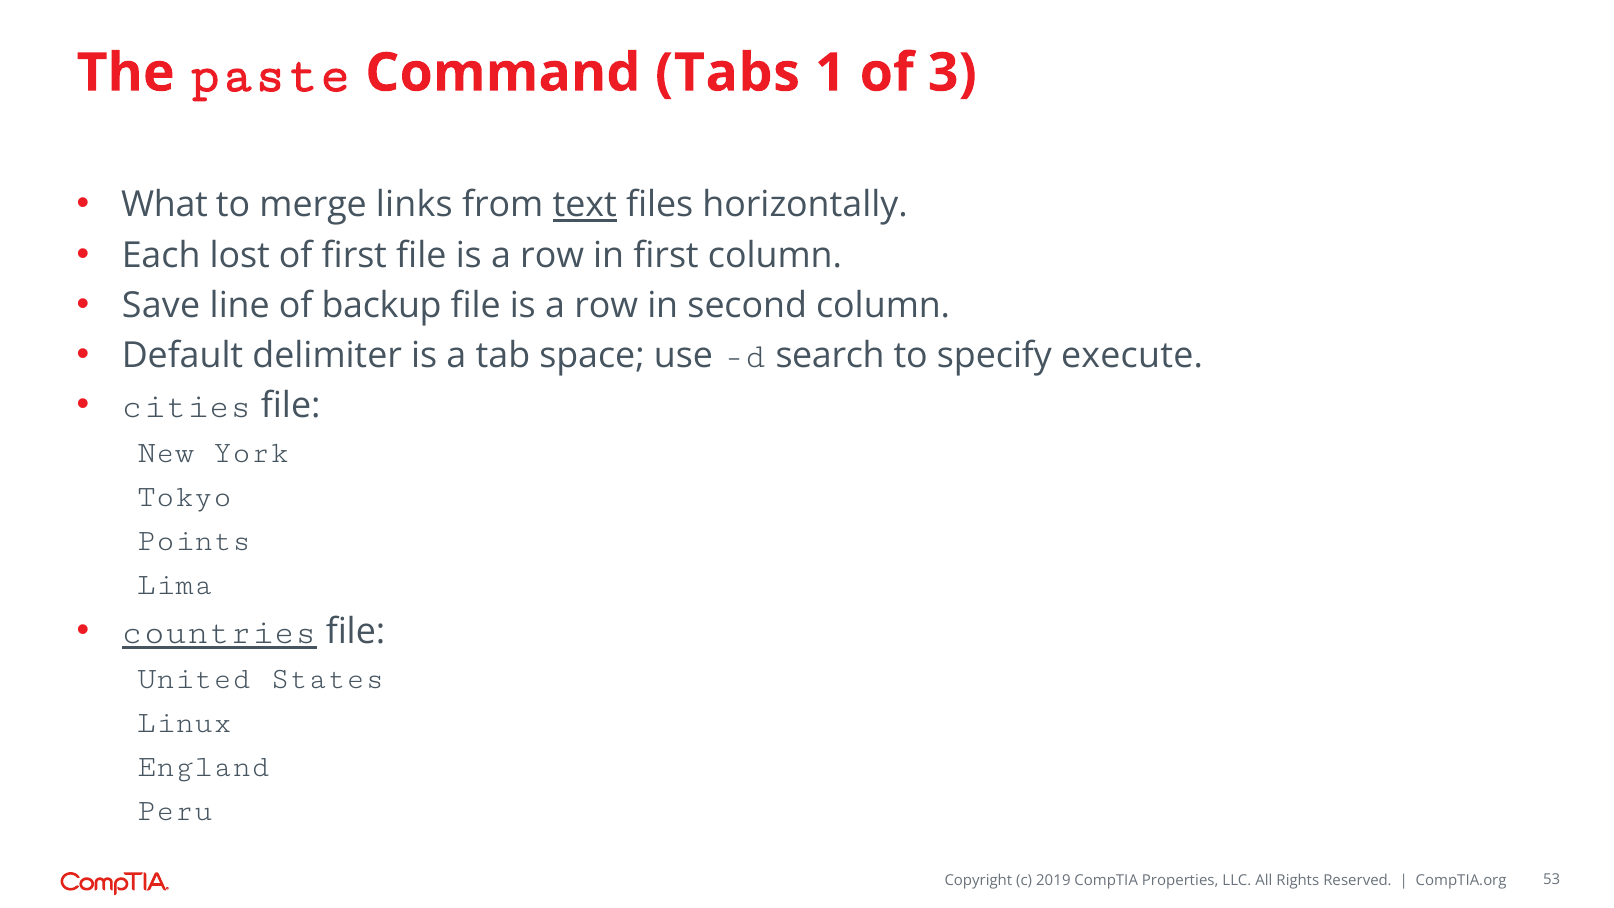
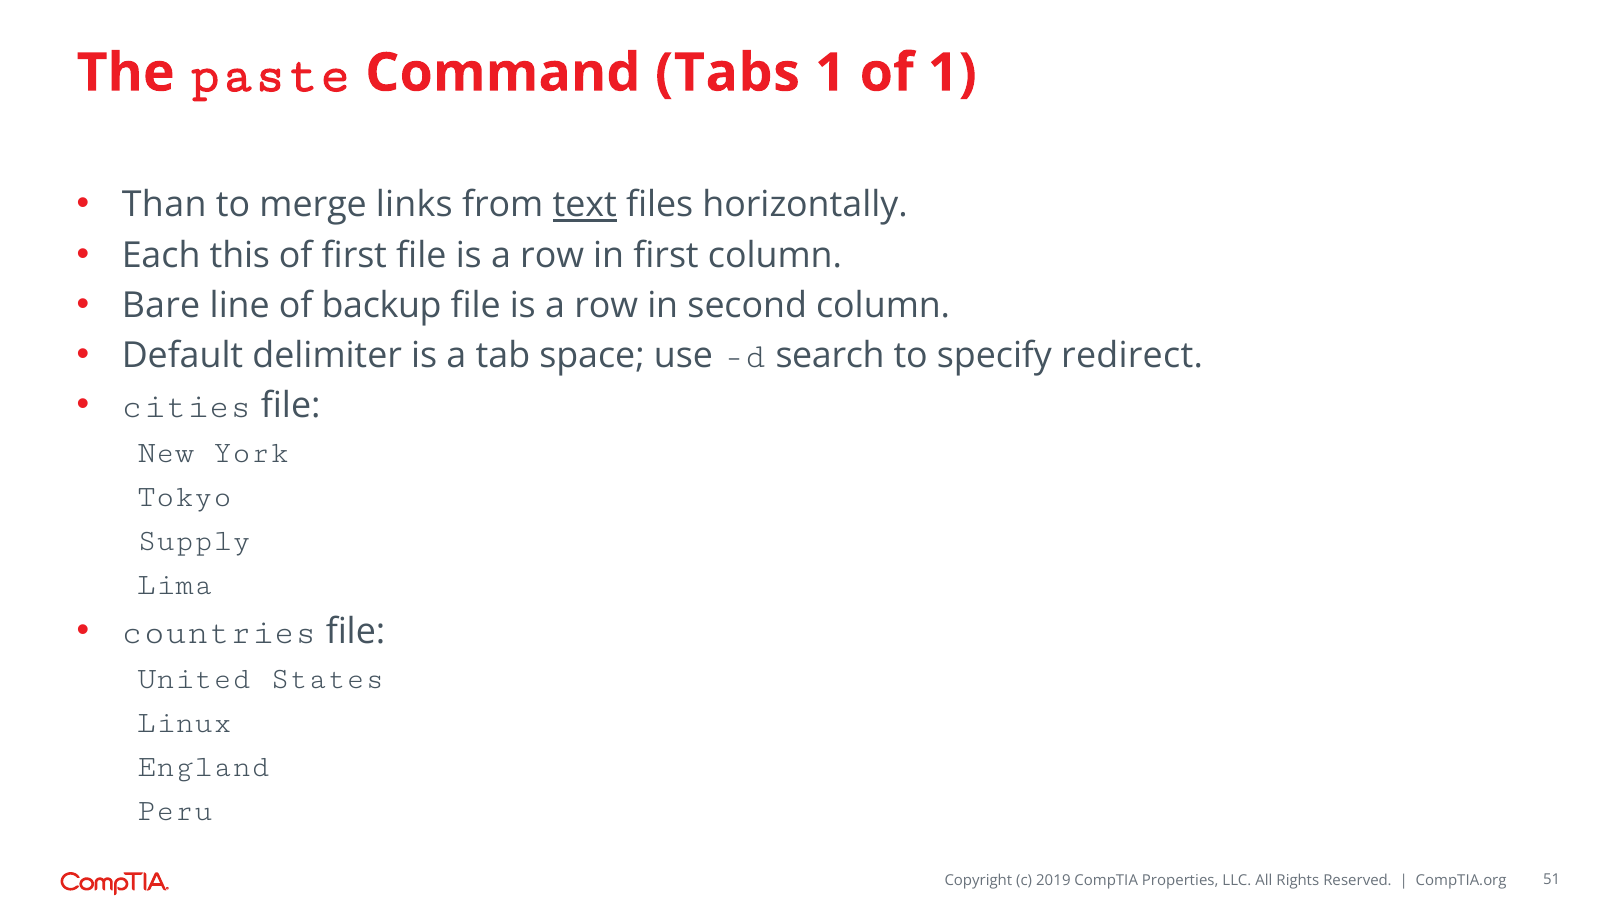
of 3: 3 -> 1 (952, 73)
What: What -> Than (164, 205)
lost: lost -> this (240, 255)
Save: Save -> Bare (161, 306)
execute: execute -> redirect (1132, 356)
Points: Points -> Supply (194, 540)
countries underline: present -> none (219, 632)
53: 53 -> 51 (1552, 879)
